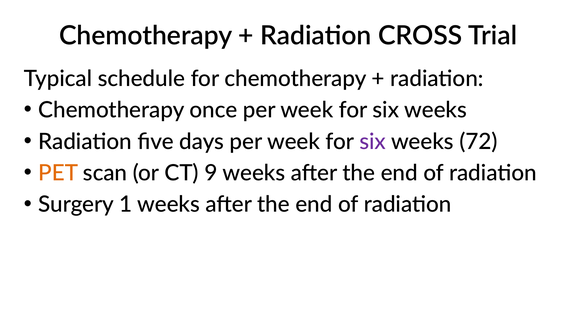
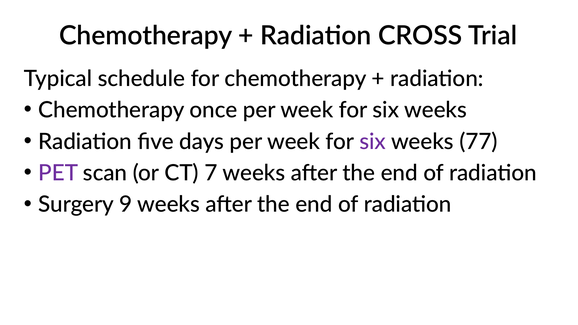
72: 72 -> 77 (478, 142)
PET colour: orange -> purple (58, 173)
9: 9 -> 7 (211, 173)
1: 1 -> 9 (126, 205)
